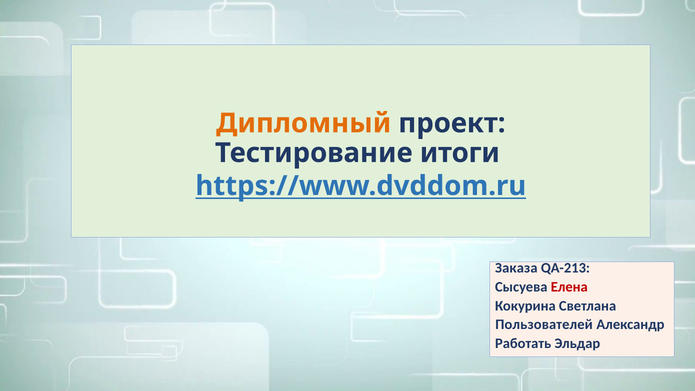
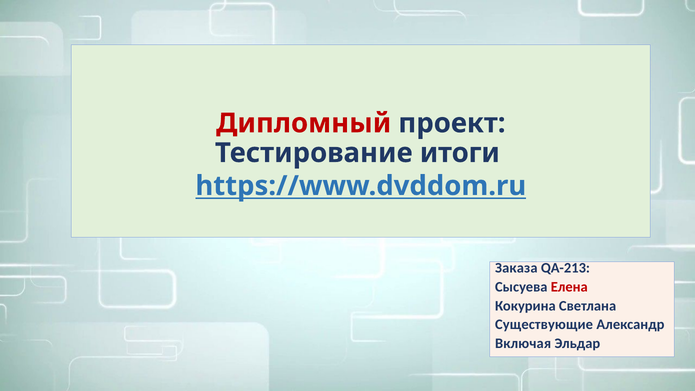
Дипломный colour: orange -> red (304, 123)
Пользователей: Пользователей -> Существующие (544, 325)
Работать: Работать -> Включая (523, 343)
